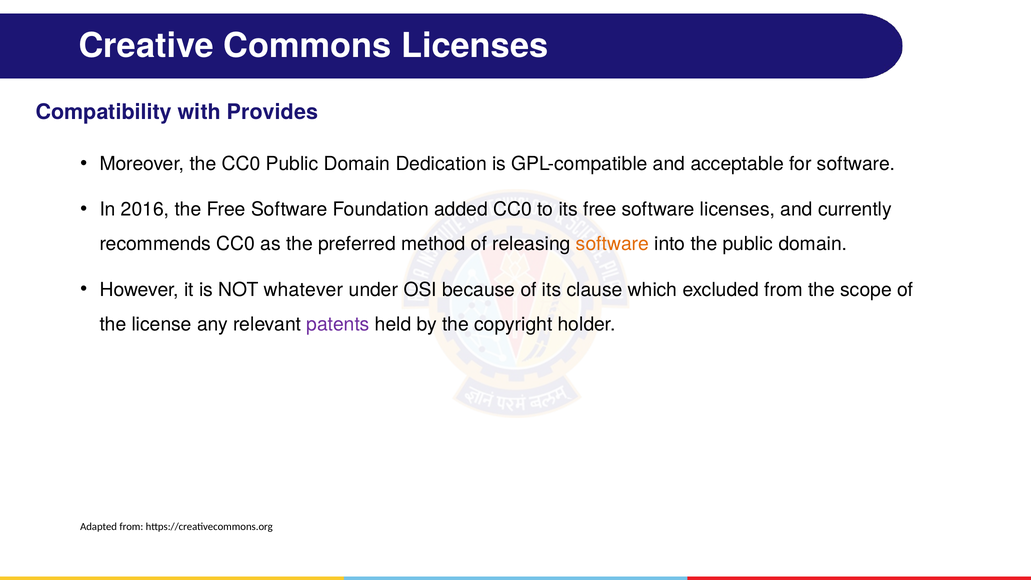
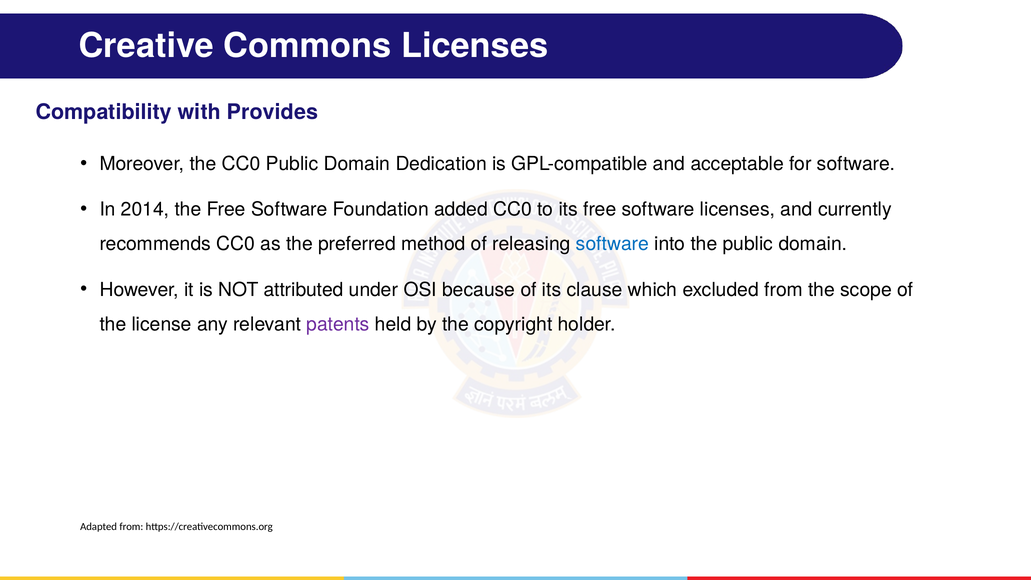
2016: 2016 -> 2014 (145, 209)
software colour: orange -> blue (612, 244)
whatever: whatever -> attributed (304, 290)
